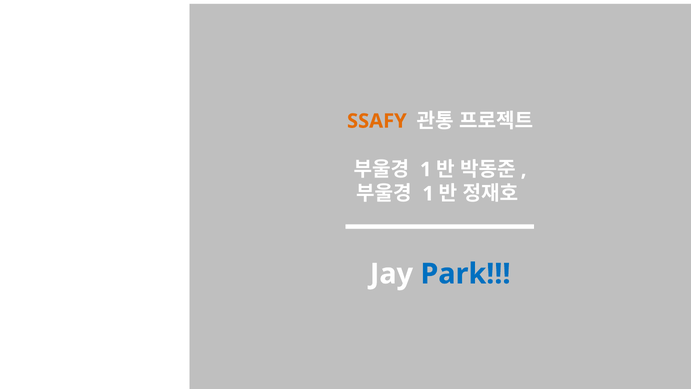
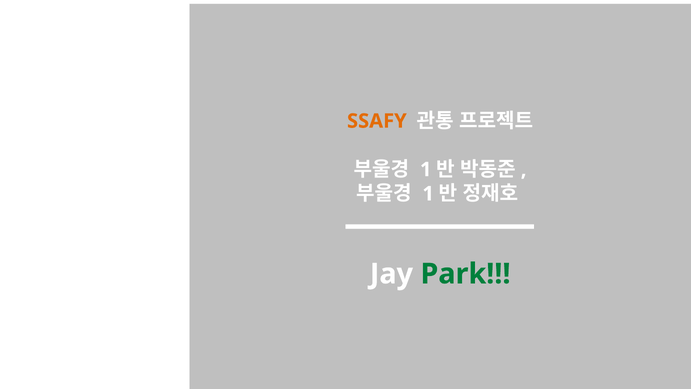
Park colour: blue -> green (466, 274)
